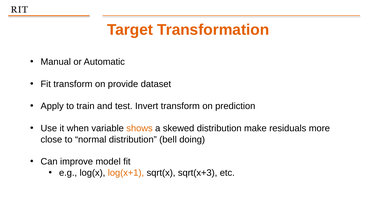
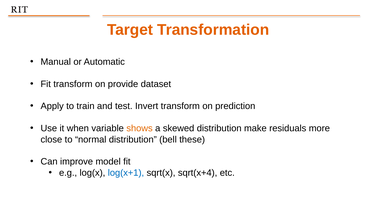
doing: doing -> these (192, 140)
log(x+1 colour: orange -> blue (126, 173)
sqrt(x+3: sqrt(x+3 -> sqrt(x+4 (198, 173)
